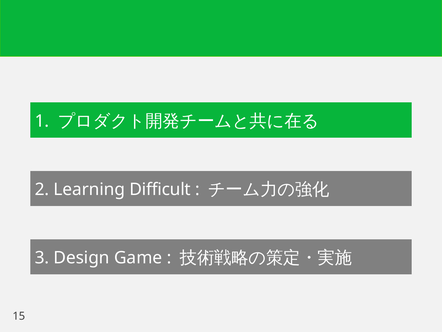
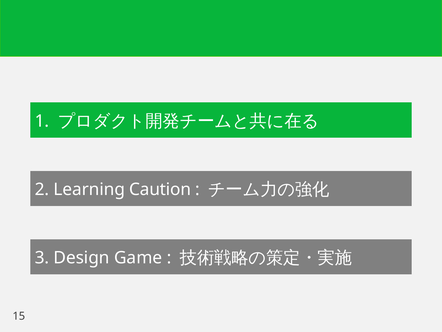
Difficult: Difficult -> Caution (160, 189)
